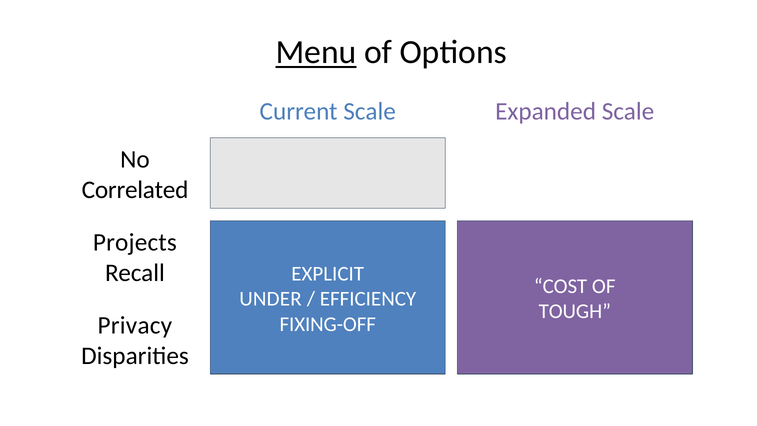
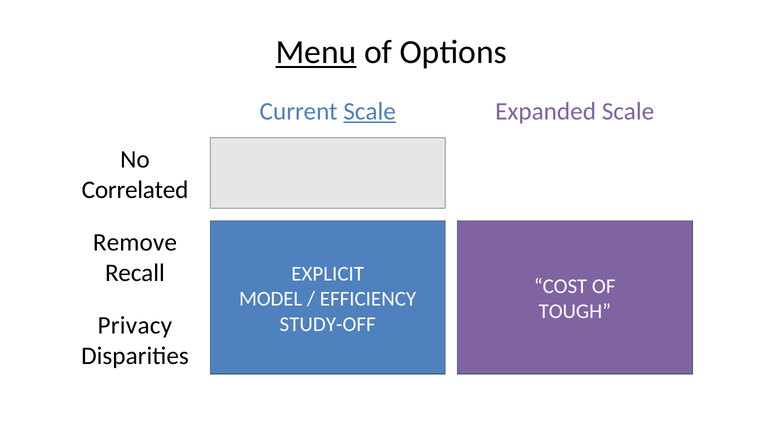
Scale underline: none -> present (370, 111)
Projects: Projects -> Remove (135, 242)
UNDER: UNDER -> MODEL (271, 299)
FIXING-OFF: FIXING-OFF -> STUDY-OFF (328, 324)
